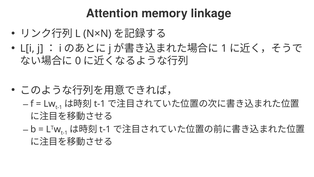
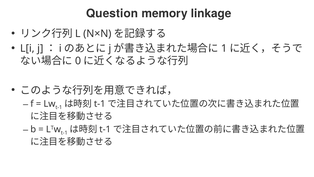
Attention: Attention -> Question (112, 13)
